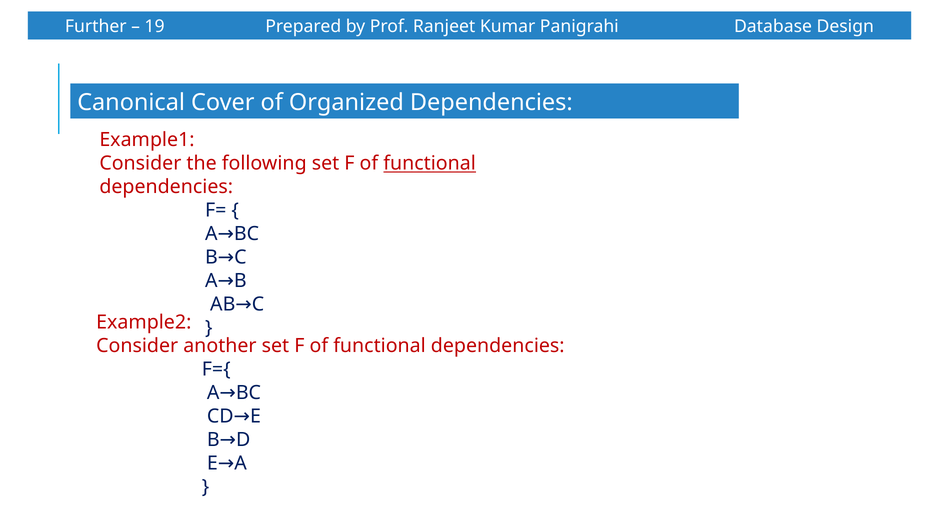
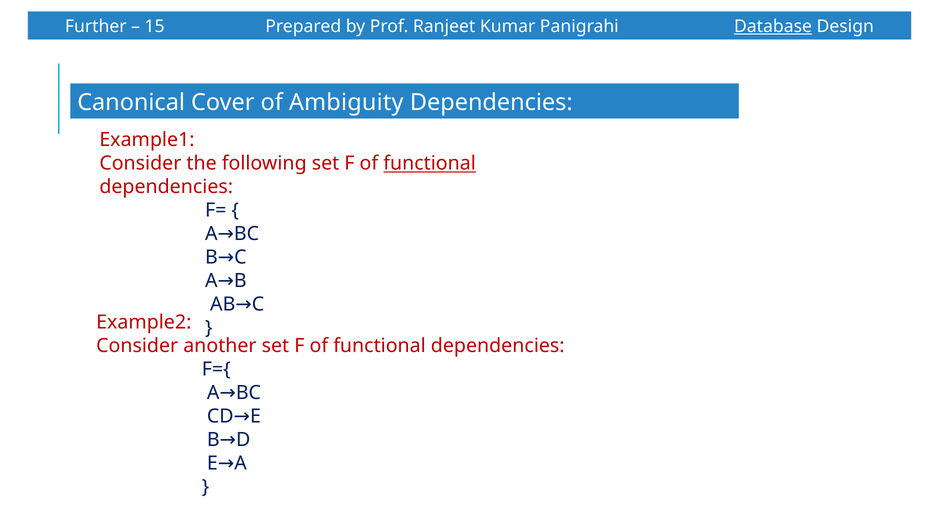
19: 19 -> 15 (155, 27)
Database underline: none -> present (773, 27)
Organized: Organized -> Ambiguity (346, 103)
